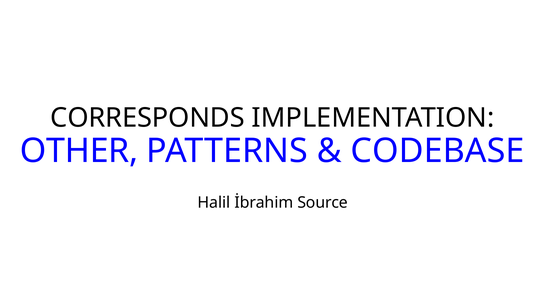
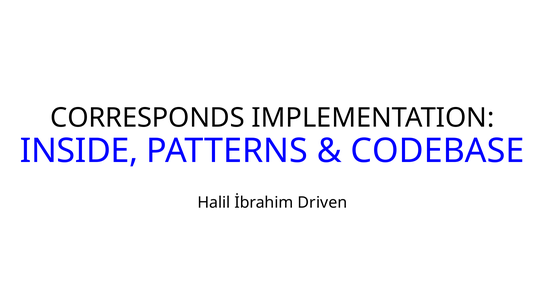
OTHER: OTHER -> INSIDE (79, 151)
Source: Source -> Driven (322, 203)
